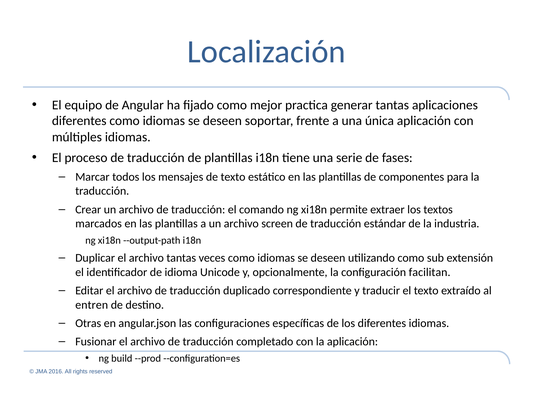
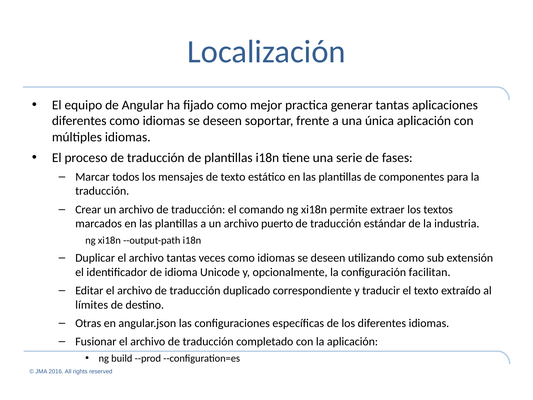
screen: screen -> puerto (277, 224)
entren: entren -> límites (92, 305)
